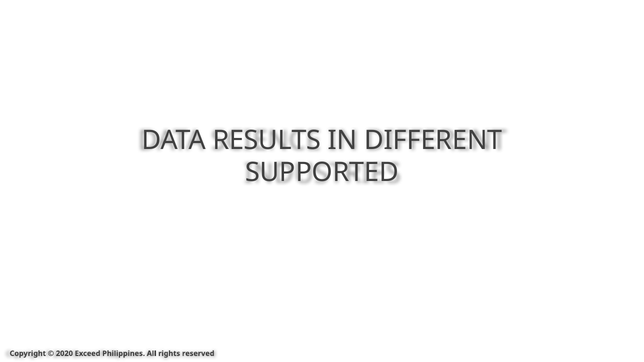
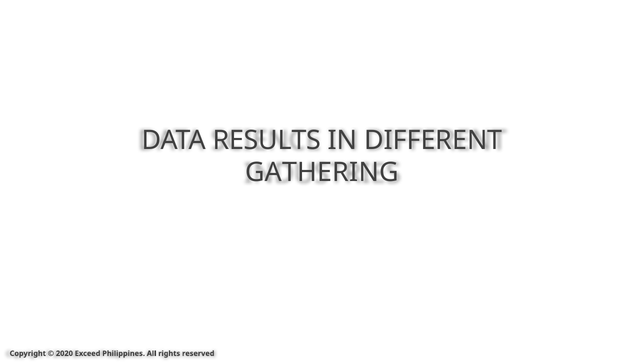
SUPPORTED: SUPPORTED -> GATHERING (322, 173)
